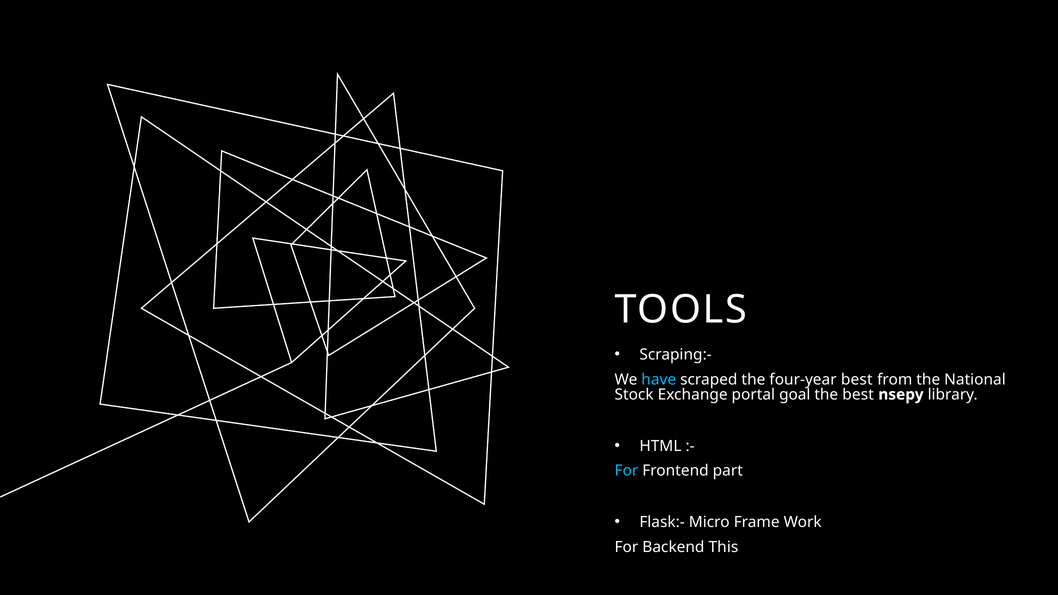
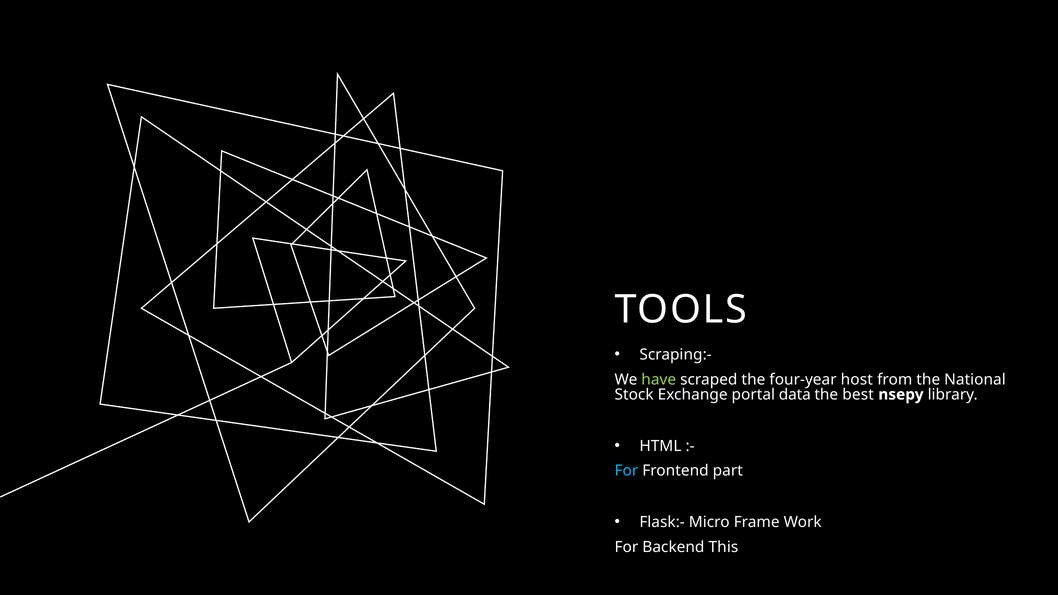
have colour: light blue -> light green (659, 380)
four-year best: best -> host (857, 380)
goal: goal -> data (795, 395)
